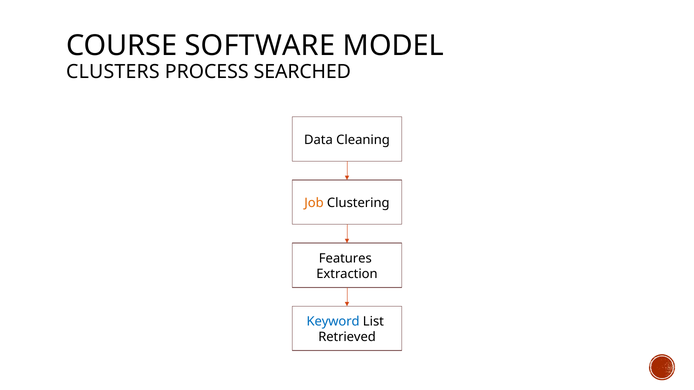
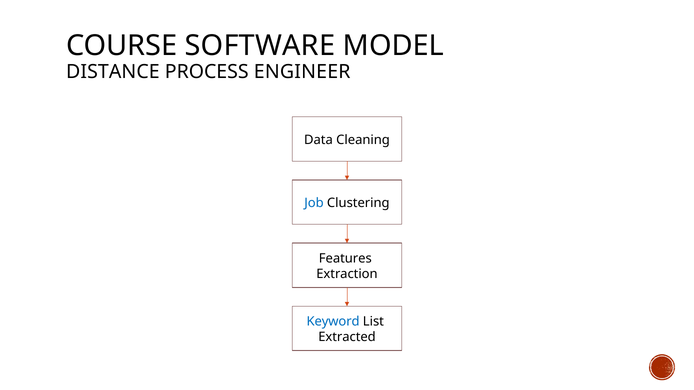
CLUSTERS: CLUSTERS -> DISTANCE (113, 72)
SEARCHED: SEARCHED -> ENGINEER (302, 72)
Job colour: orange -> blue (314, 203)
Retrieved: Retrieved -> Extracted (347, 337)
